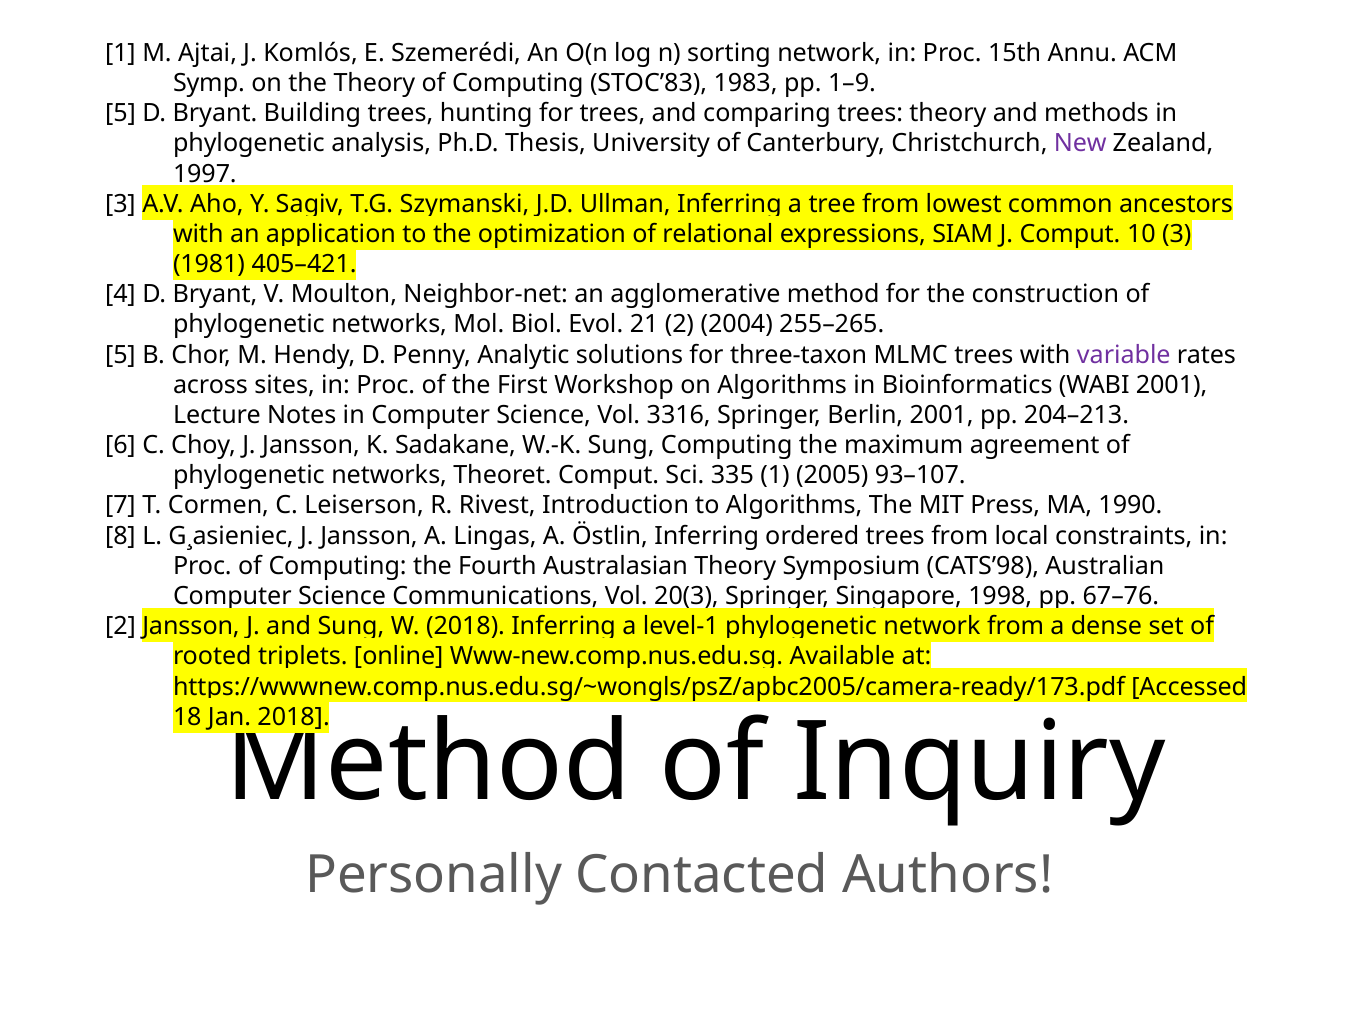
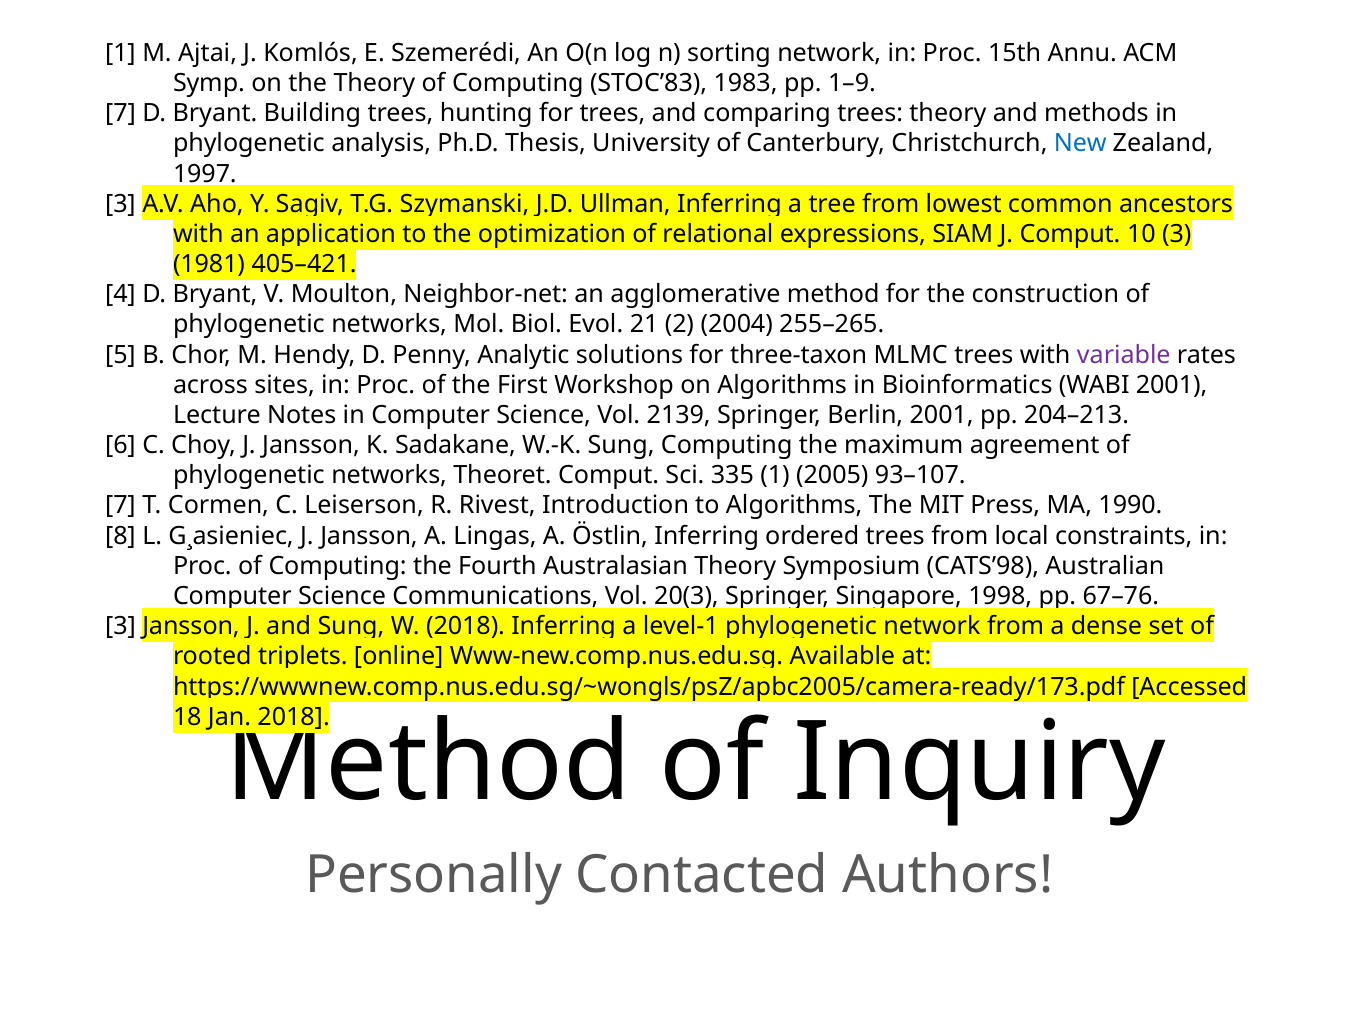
5: 5 -> 7 (121, 113)
New colour: purple -> blue (1080, 144)
3316: 3316 -> 2139 (679, 415)
2: 2 -> 3 (121, 626)
